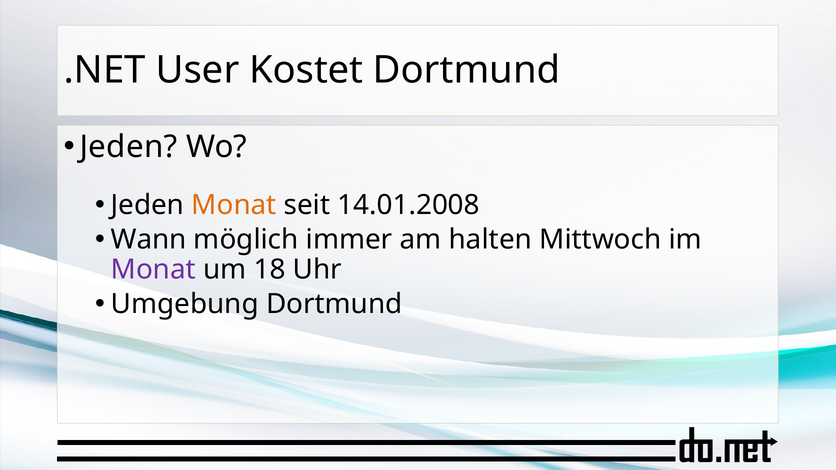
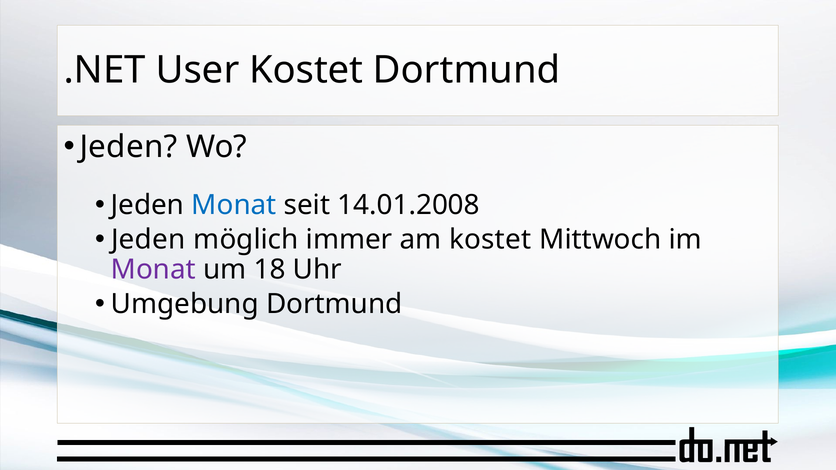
Monat colour: orange -> blue (234, 205)
Wann: Wann -> Jeden (148, 240)
am halten: halten -> kostet (490, 240)
